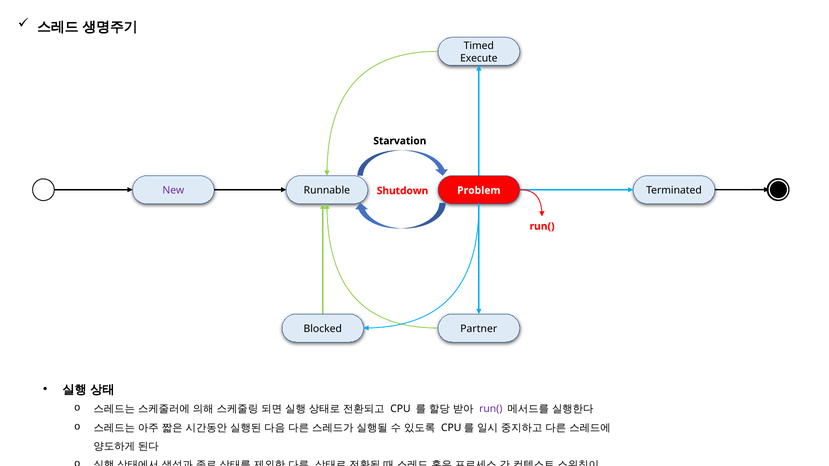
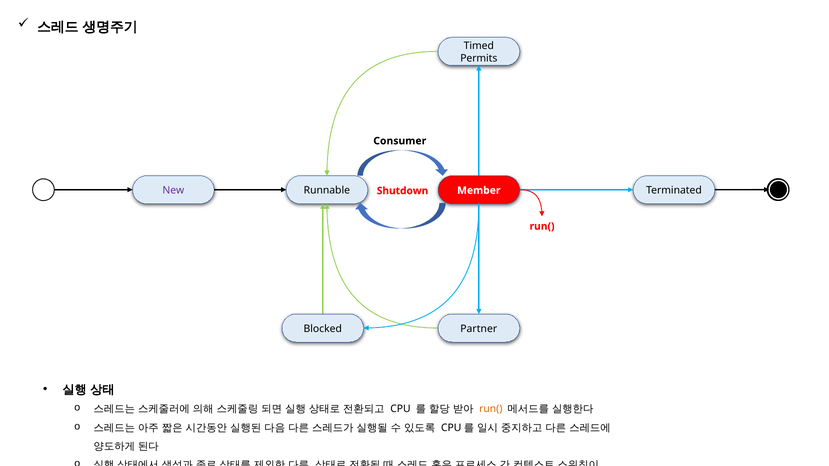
Execute: Execute -> Permits (479, 58)
Starvation: Starvation -> Consumer (400, 141)
Problem: Problem -> Member (479, 191)
run( colour: purple -> orange (491, 409)
